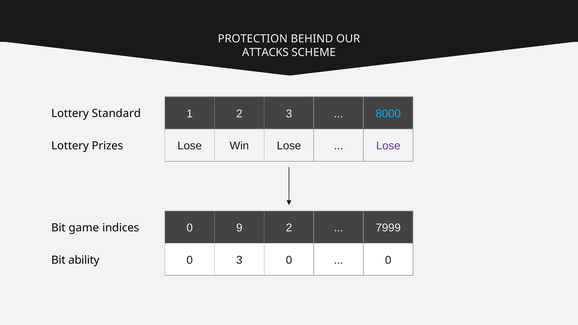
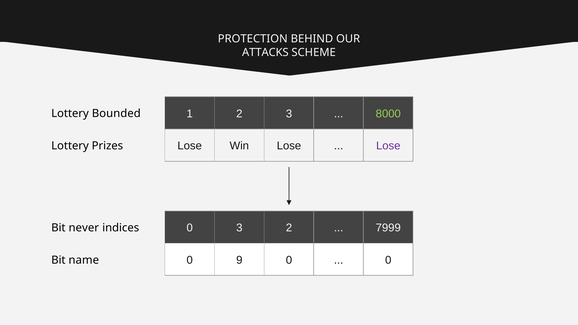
8000 colour: light blue -> light green (388, 114)
Standard: Standard -> Bounded (116, 114)
0 9: 9 -> 3 (239, 228)
game: game -> never (84, 228)
0 3: 3 -> 9 (239, 260)
ability: ability -> name (84, 260)
